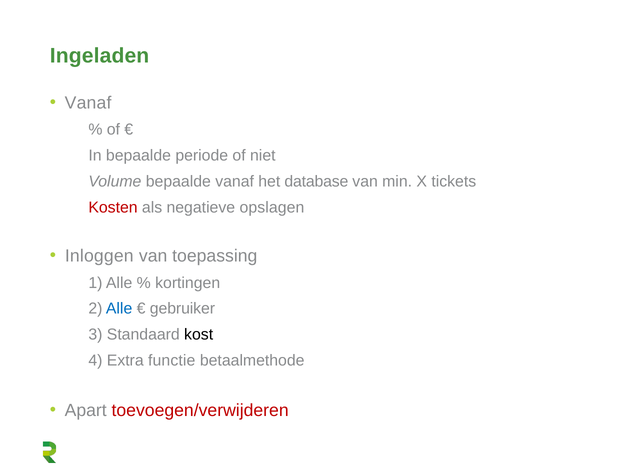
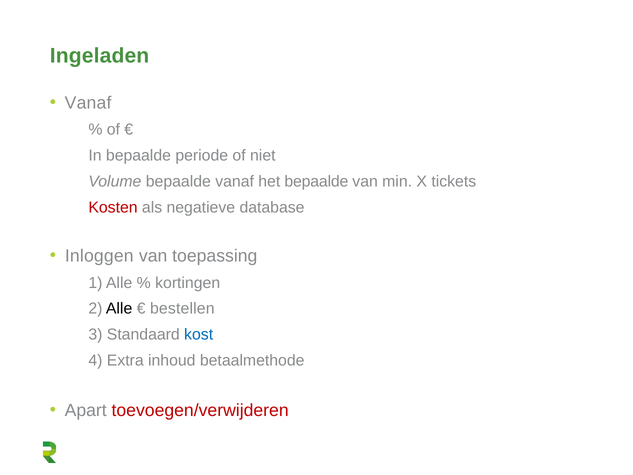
het database: database -> bepaalde (316, 182)
opslagen: opslagen -> database (272, 207)
Alle colour: blue -> black (119, 309)
gebruiker: gebruiker -> bestellen (182, 309)
kost colour: black -> blue (199, 335)
functie: functie -> inhoud (172, 360)
